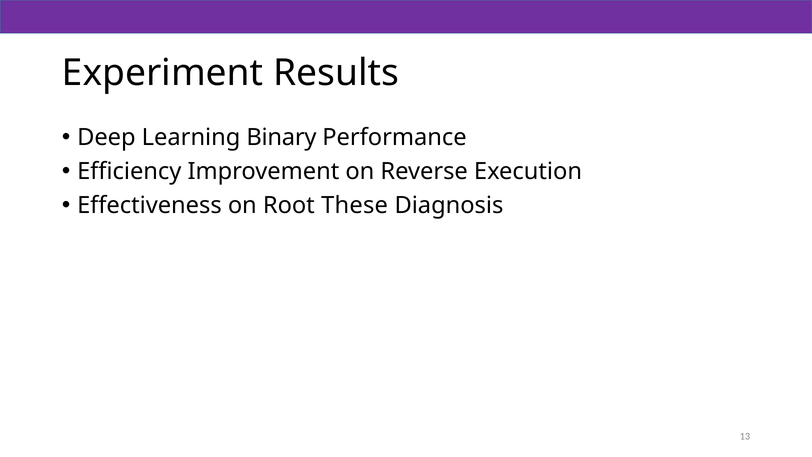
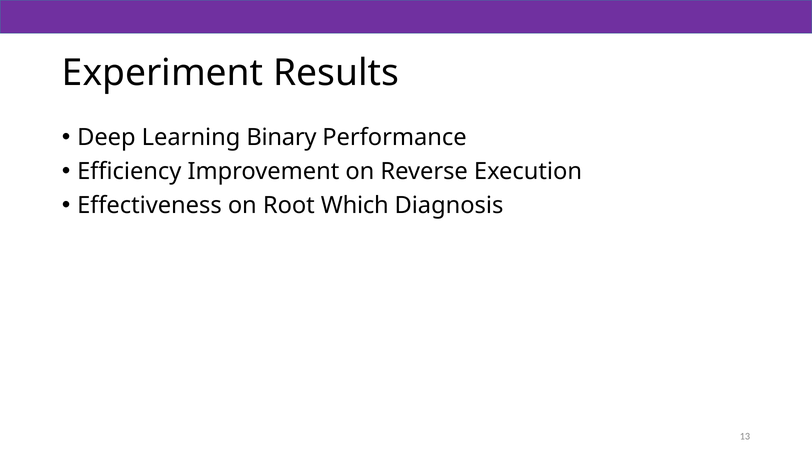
These: These -> Which (355, 205)
